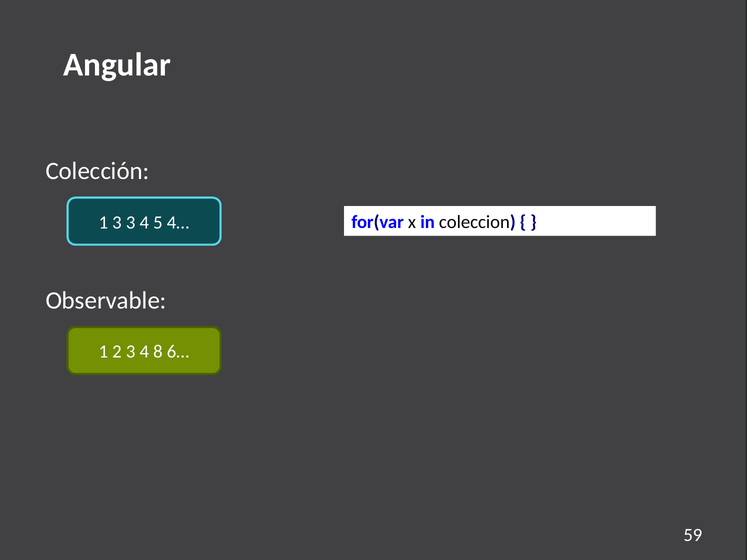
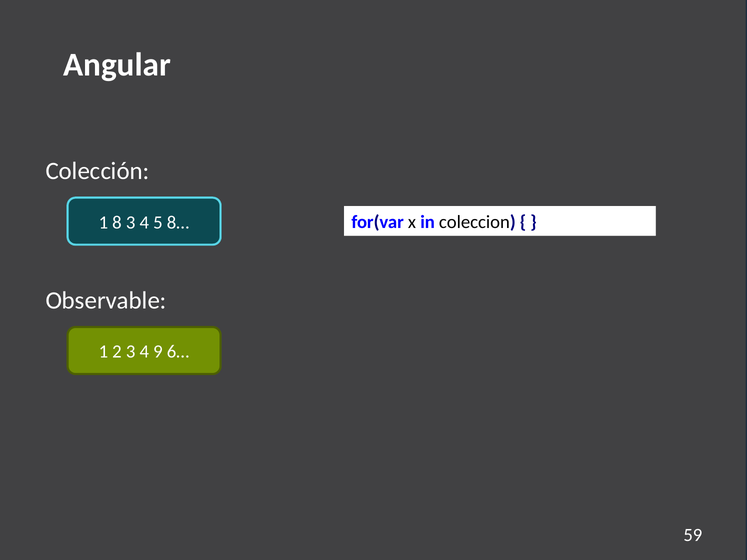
1 3: 3 -> 8 (117, 223)
4…: 4… -> 8… (178, 223)
8: 8 -> 9 (158, 352)
